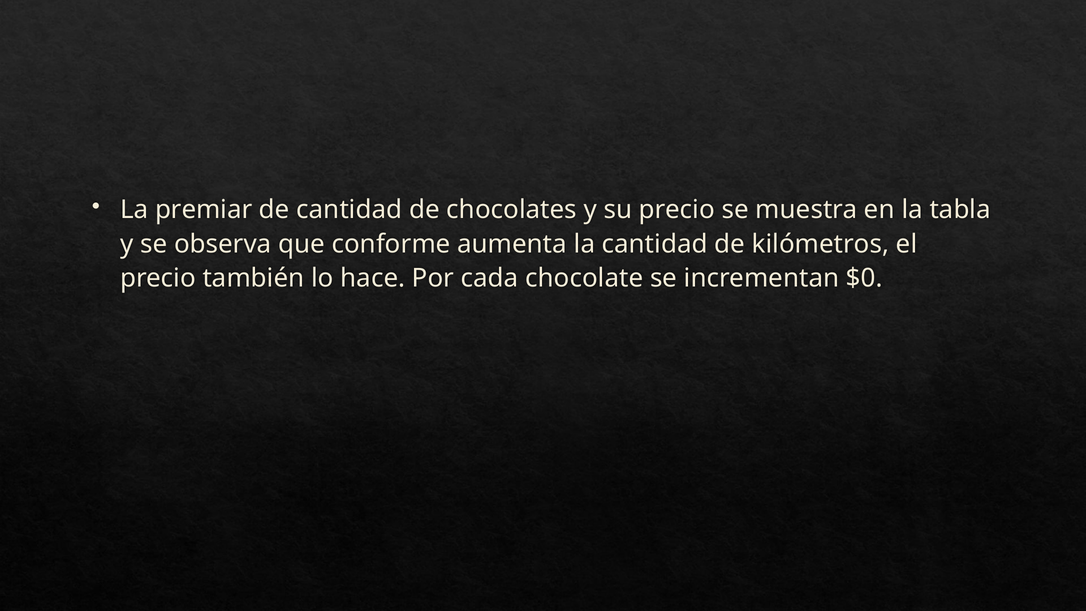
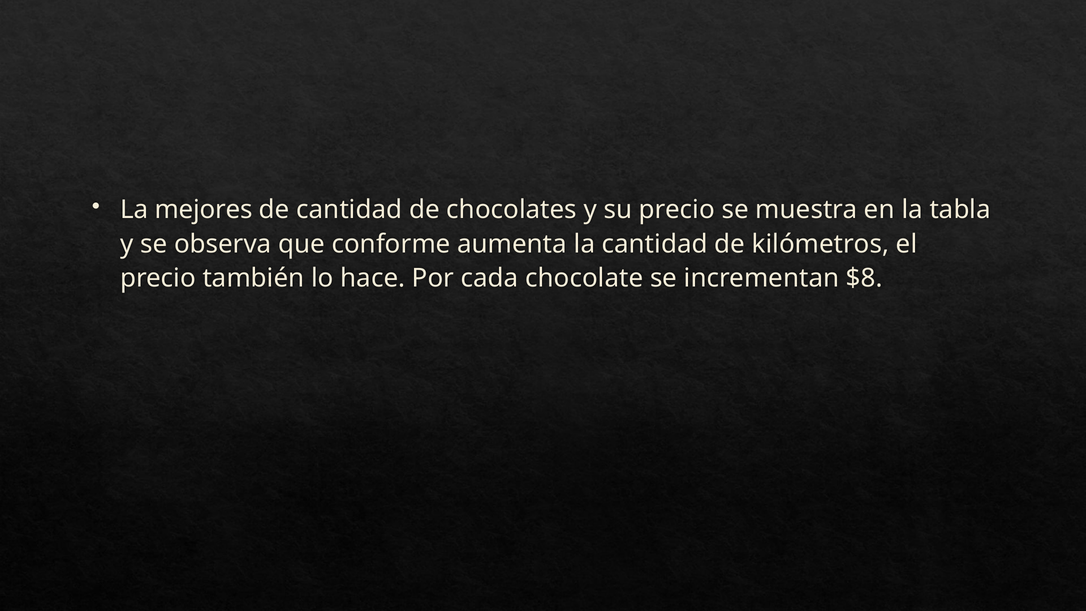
premiar: premiar -> mejores (204, 210)
$0: $0 -> $8 (864, 278)
